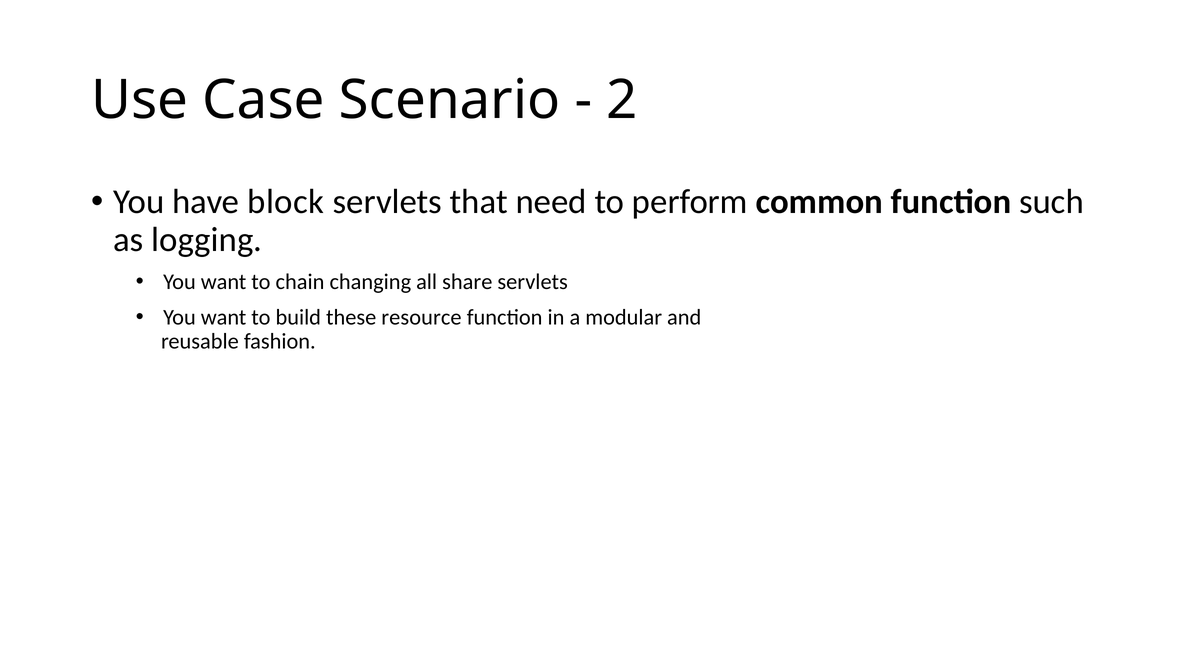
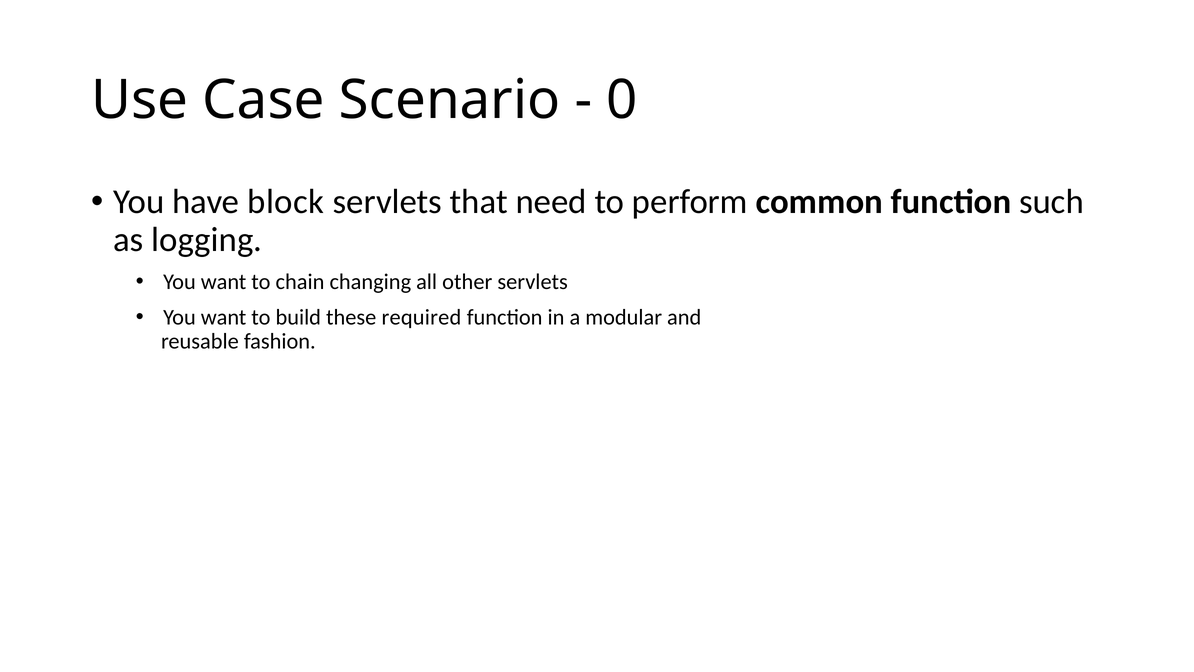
2: 2 -> 0 (622, 100)
share: share -> other (467, 282)
resource: resource -> required (421, 317)
